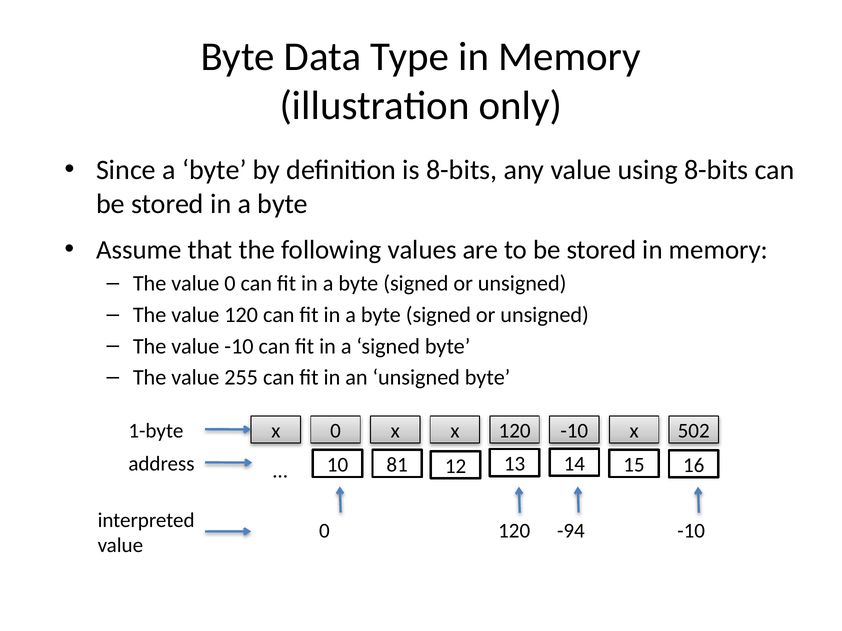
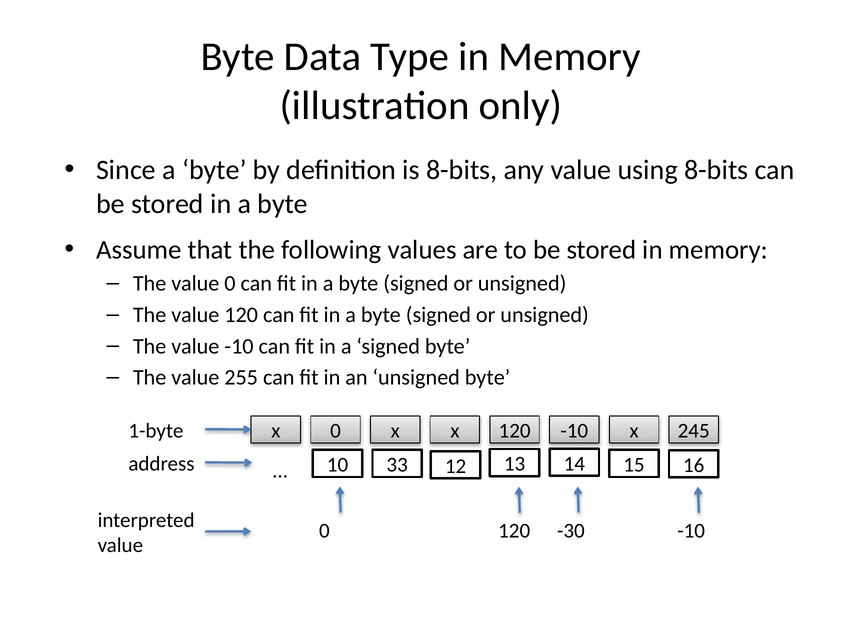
502: 502 -> 245 (694, 431)
81: 81 -> 33 (397, 465)
-94: -94 -> -30 (571, 531)
